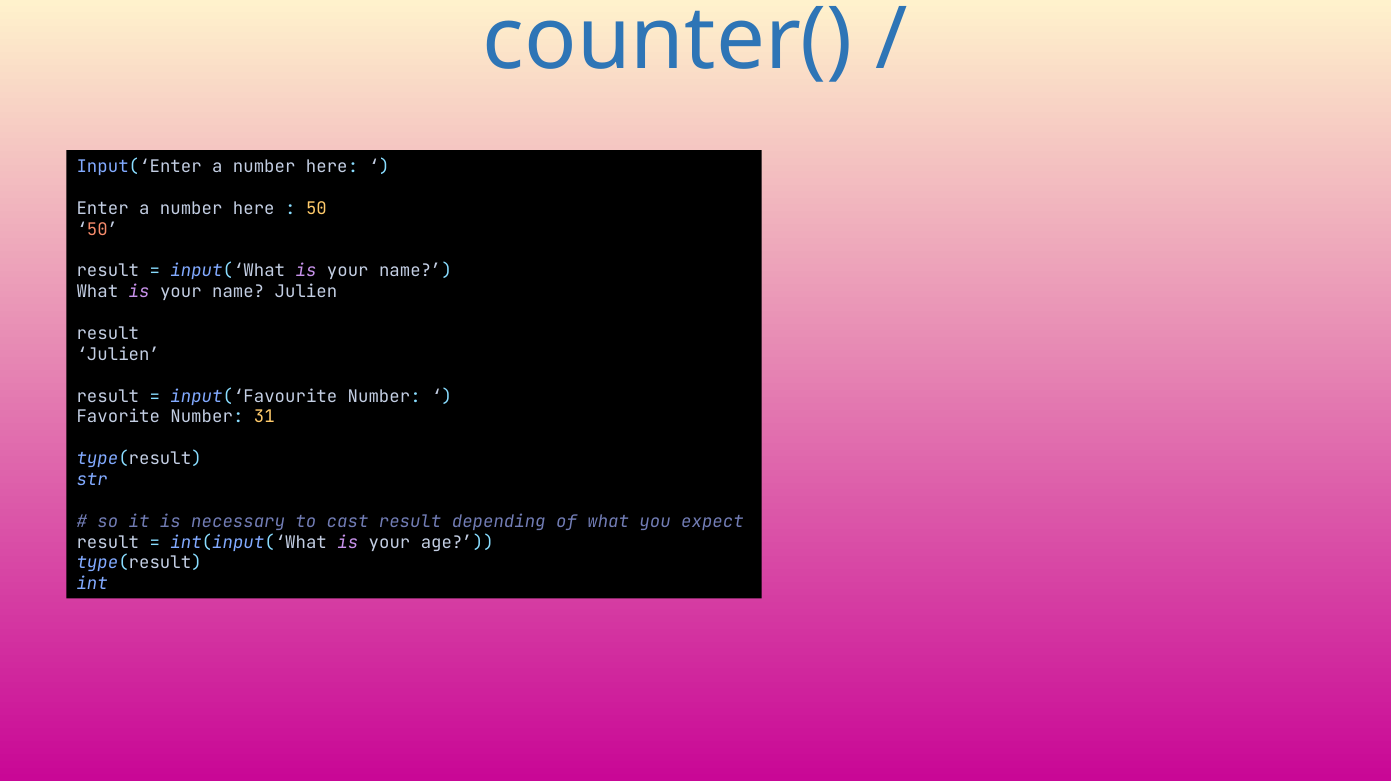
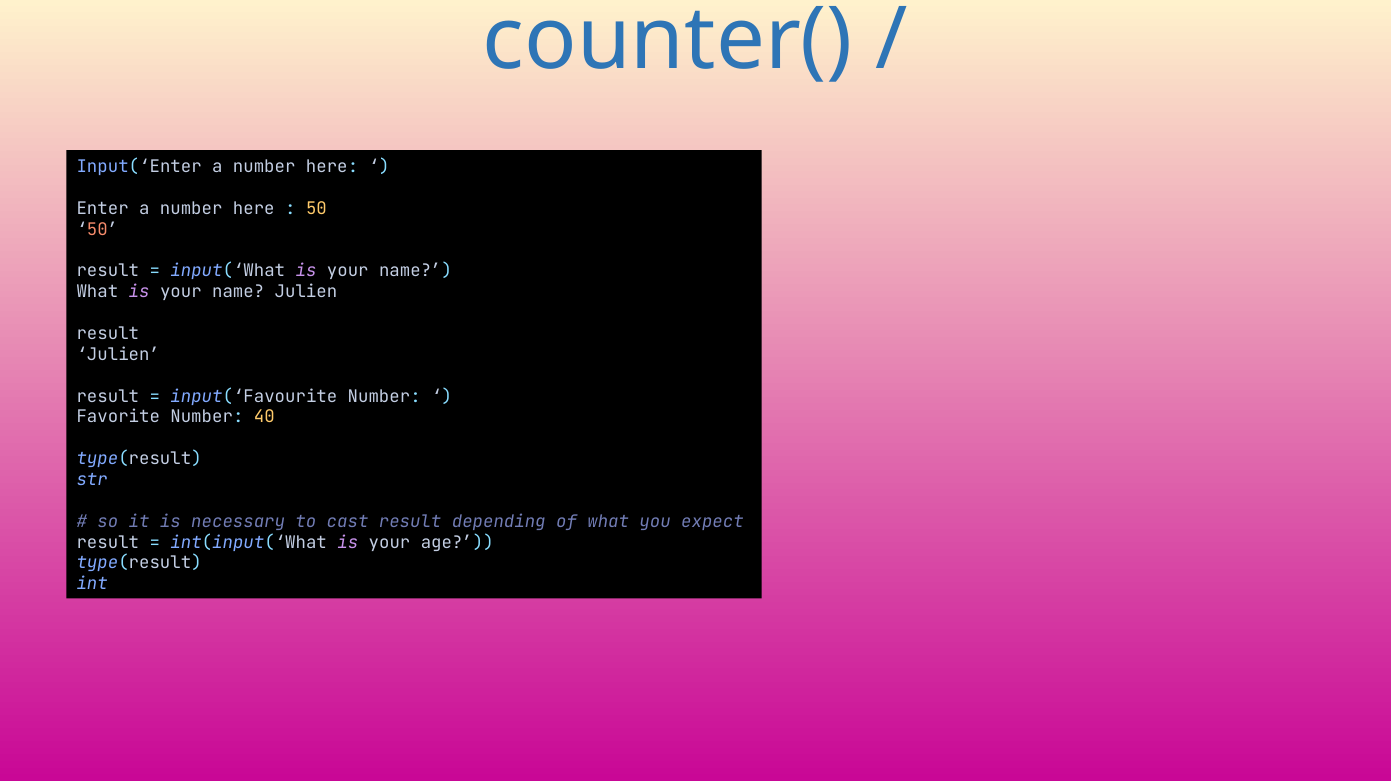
31: 31 -> 40 (264, 417)
